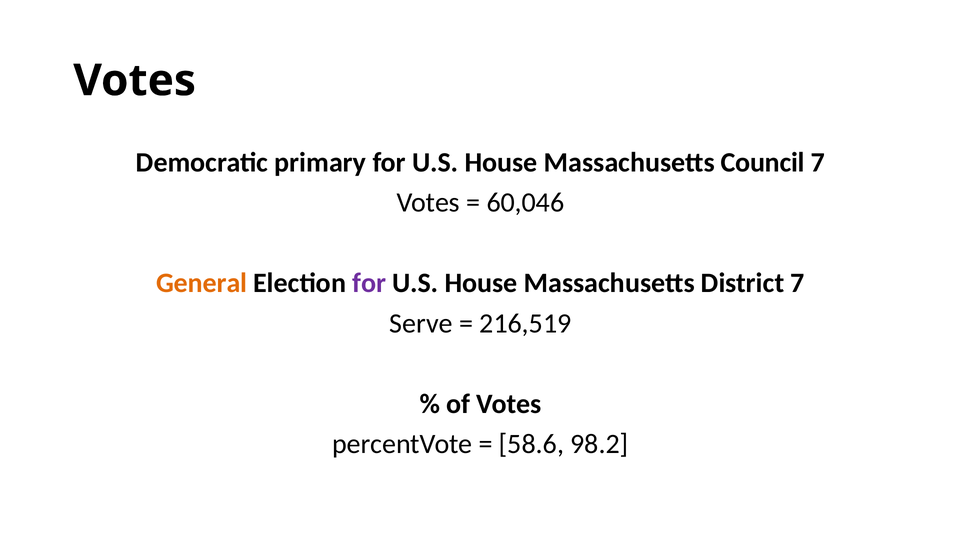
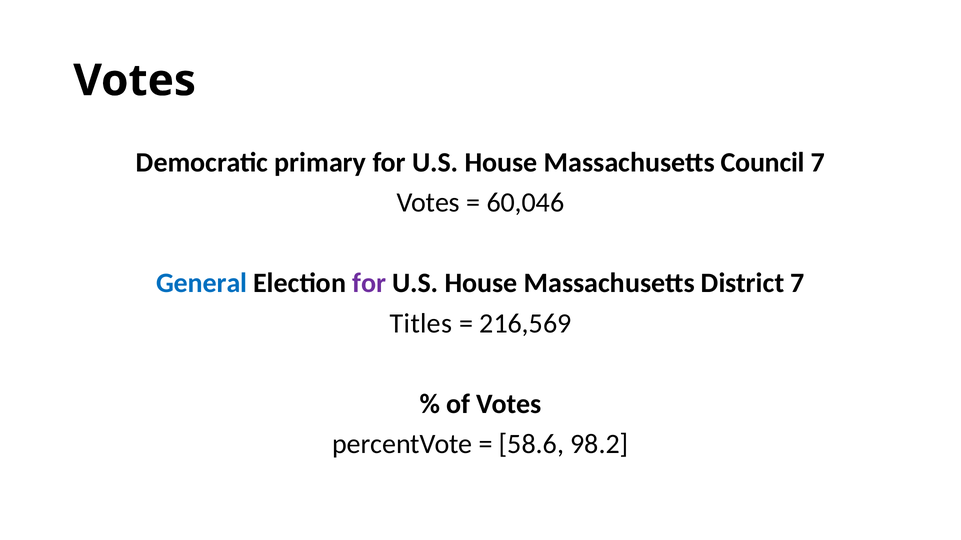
General colour: orange -> blue (202, 283)
Serve: Serve -> Titles (421, 324)
216,519: 216,519 -> 216,569 (525, 324)
